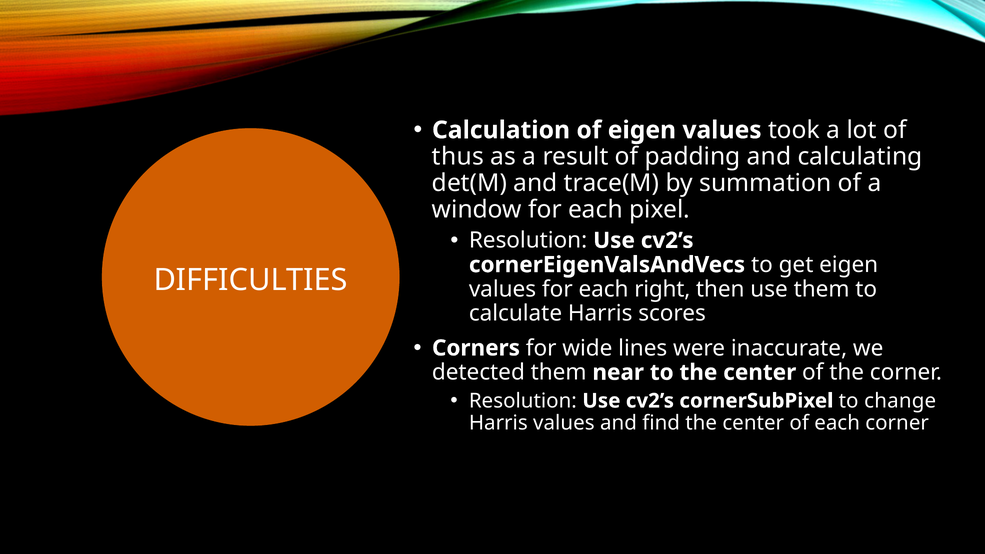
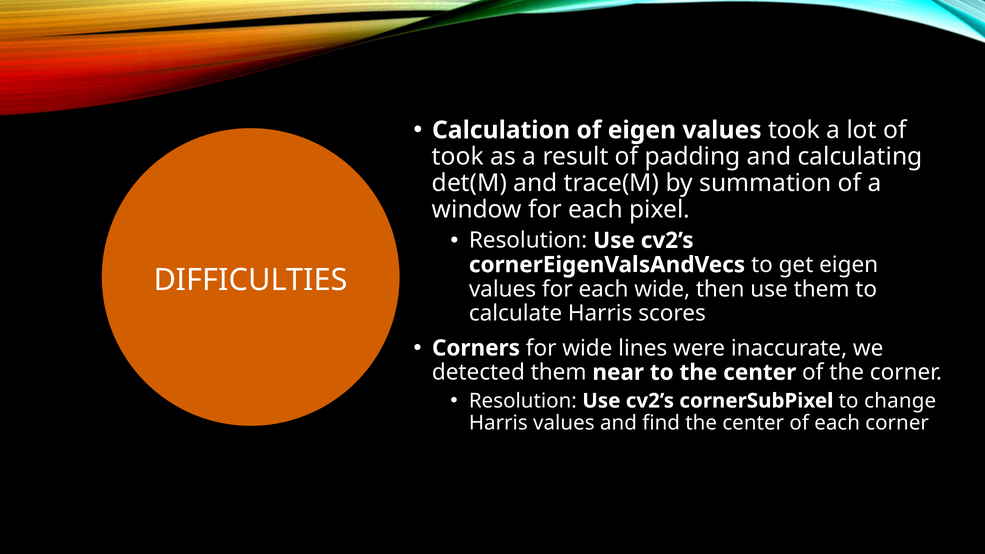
thus: thus -> took (458, 157)
each right: right -> wide (662, 289)
